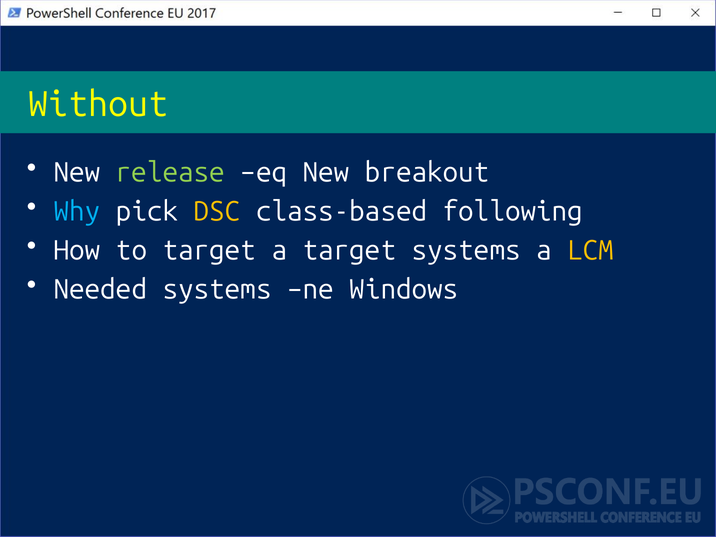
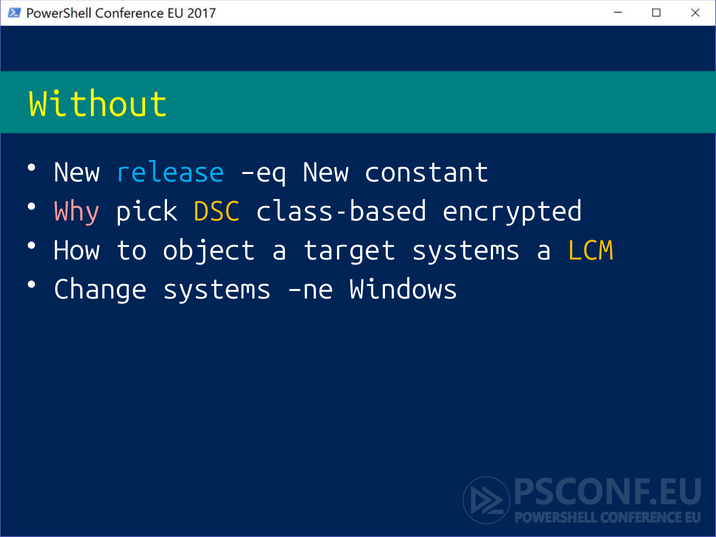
release colour: light green -> light blue (170, 172)
breakout: breakout -> constant (427, 172)
Why colour: light blue -> pink (77, 211)
following: following -> encrypted (513, 211)
to target: target -> object (209, 250)
Needed: Needed -> Change (100, 289)
